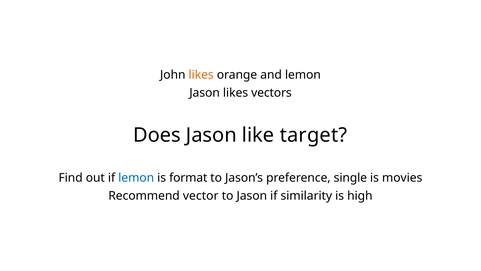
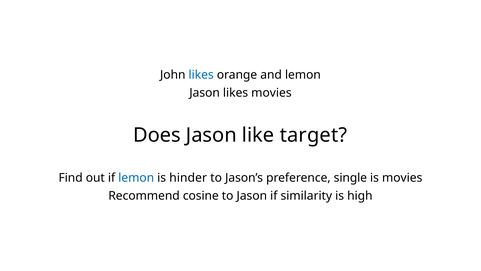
likes colour: orange -> blue (201, 75)
likes vectors: vectors -> movies (271, 93)
format: format -> hinder (188, 178)
vector: vector -> cosine (201, 196)
